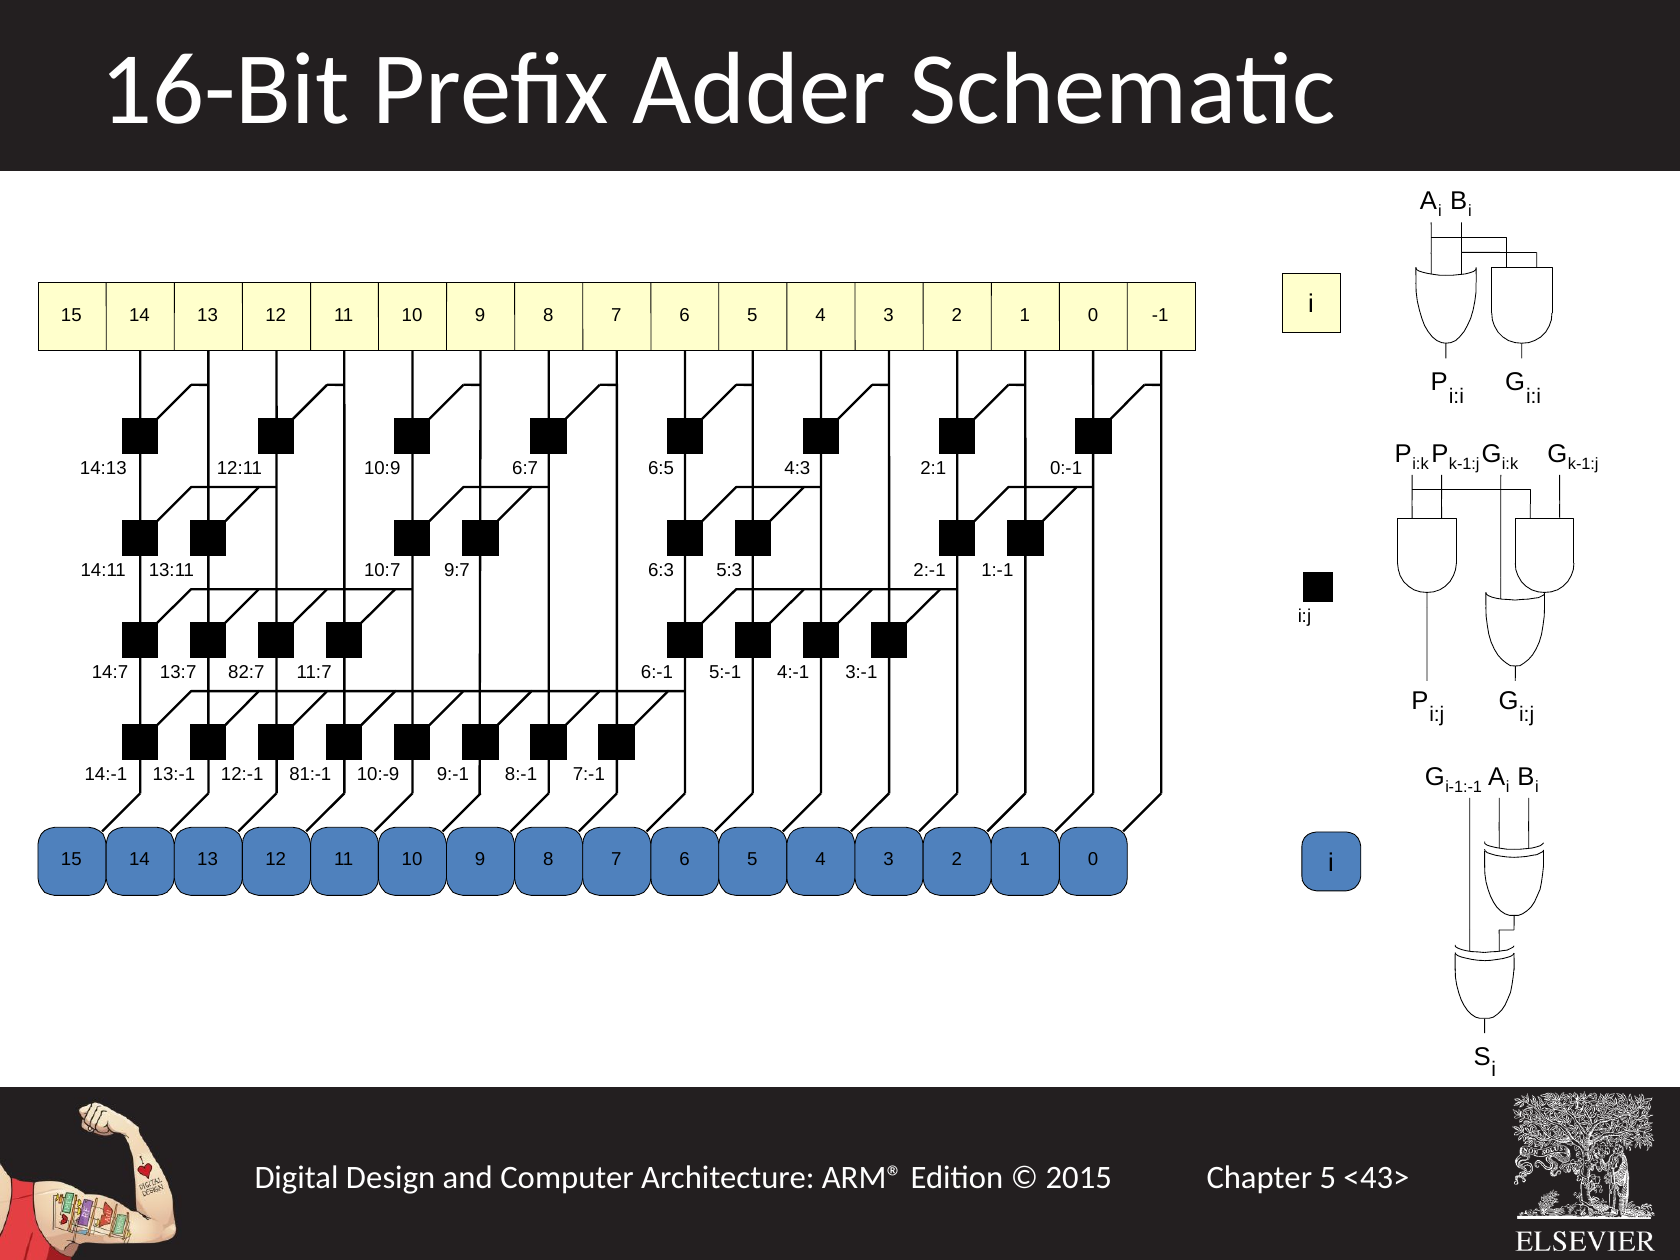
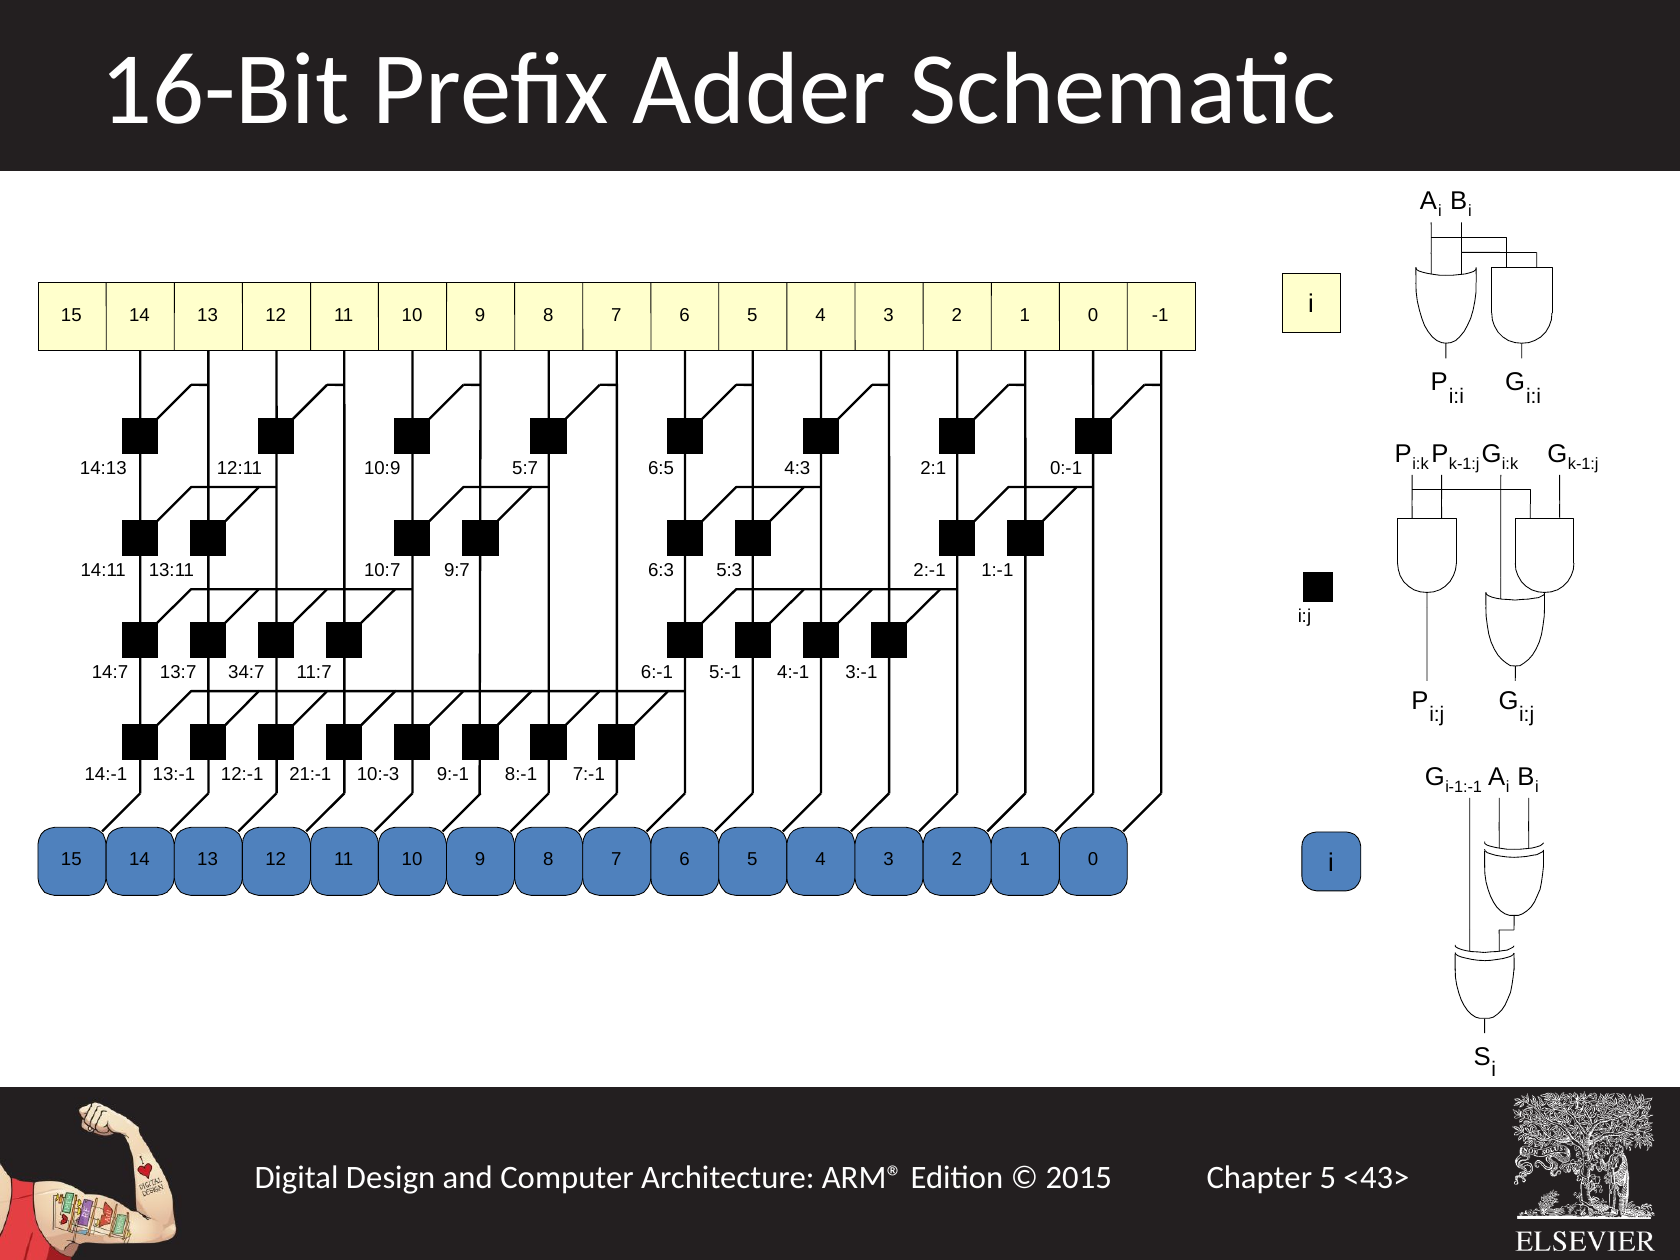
6:7: 6:7 -> 5:7 (525, 468)
82:7: 82:7 -> 34:7 (246, 672)
81:-1: 81:-1 -> 21:-1 (310, 774)
10:-9: 10:-9 -> 10:-3 (378, 774)
